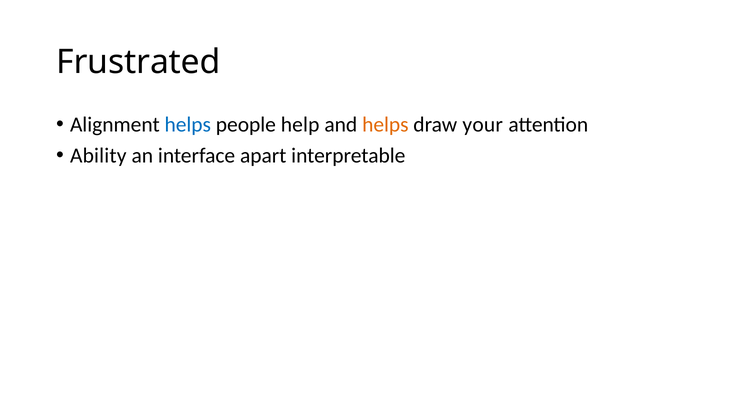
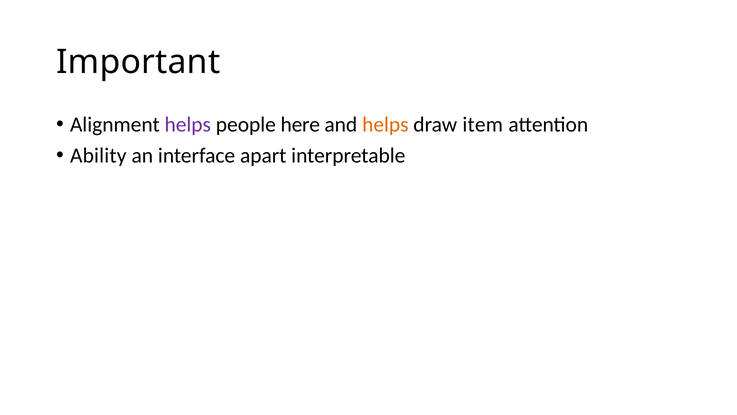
Frustrated: Frustrated -> Important (138, 62)
helps colour: blue -> purple (188, 125)
help: help -> here (300, 125)
your: your -> item (483, 125)
